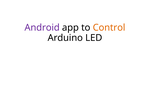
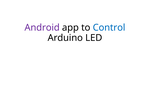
Control colour: orange -> blue (109, 27)
